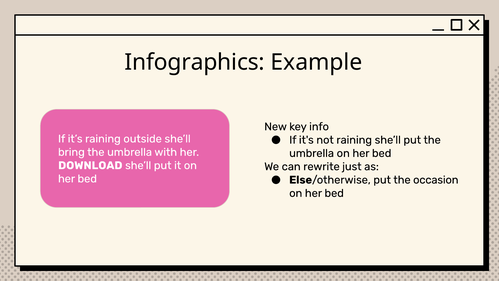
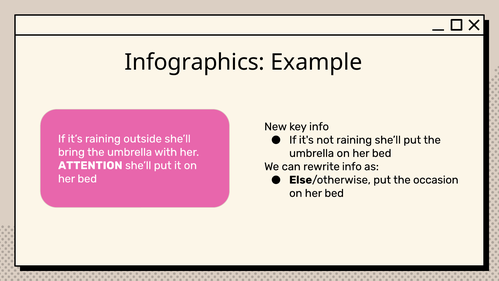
DOWNLOAD: DOWNLOAD -> ATTENTION (90, 165)
rewrite just: just -> info (352, 166)
